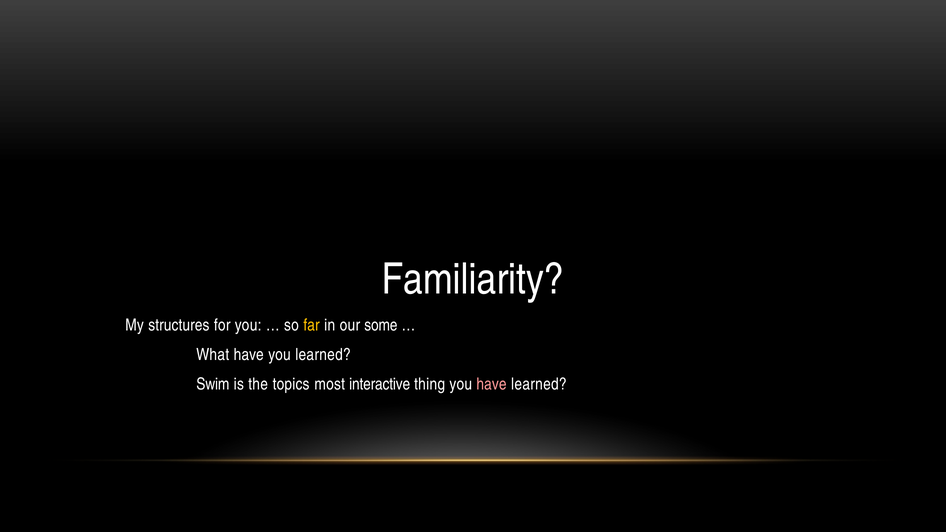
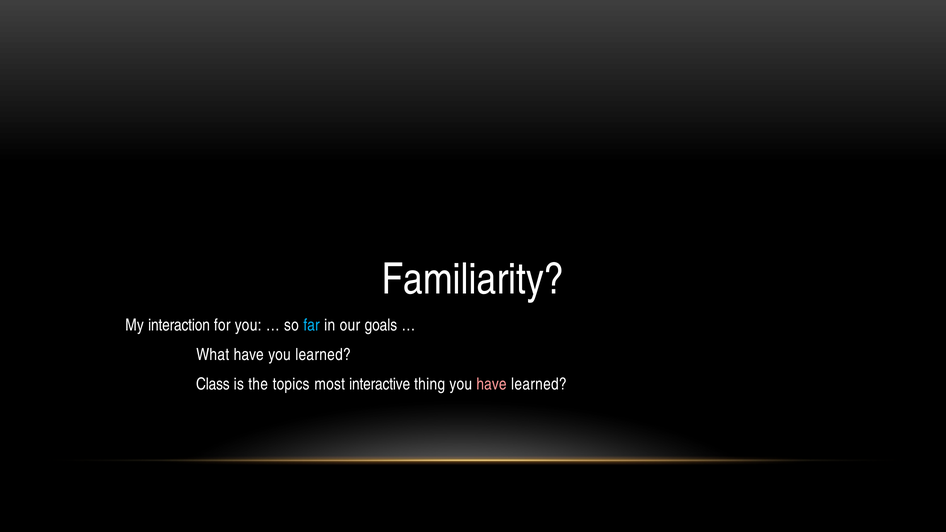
structures: structures -> interaction (179, 326)
far colour: yellow -> light blue (312, 326)
some: some -> goals (381, 326)
Swim: Swim -> Class (213, 384)
